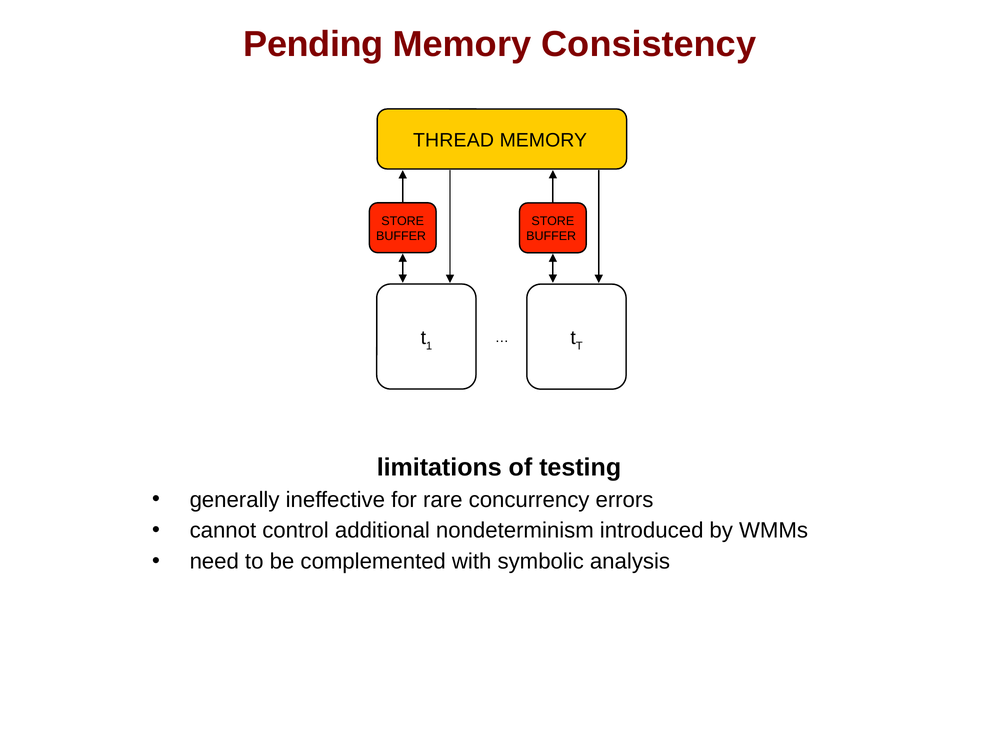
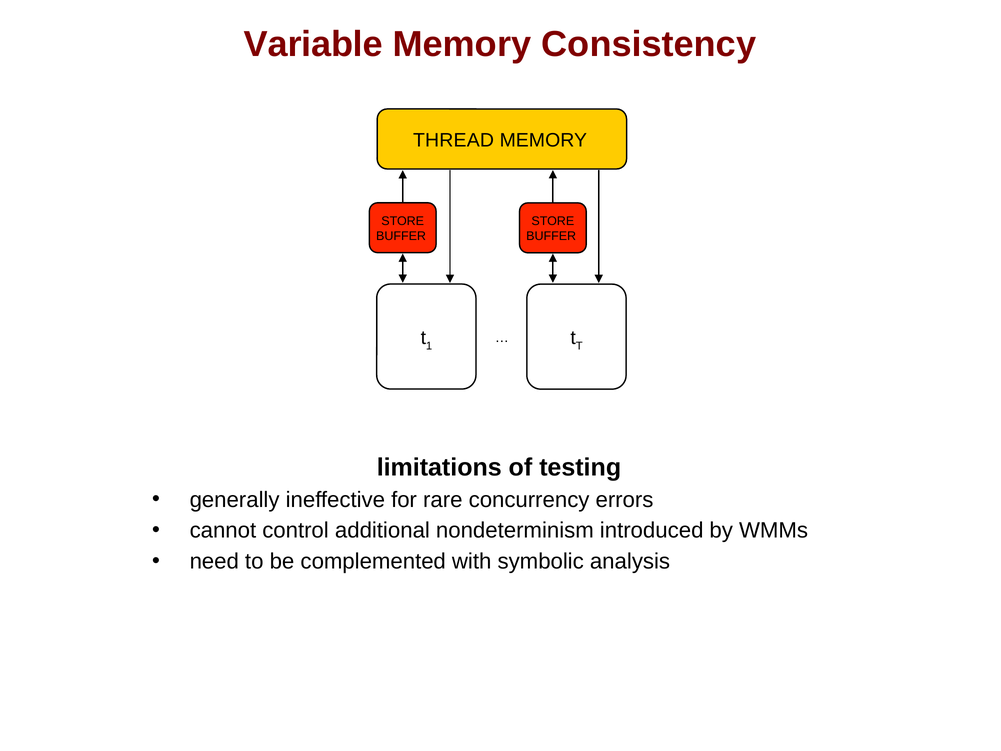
Pending: Pending -> Variable (313, 44)
